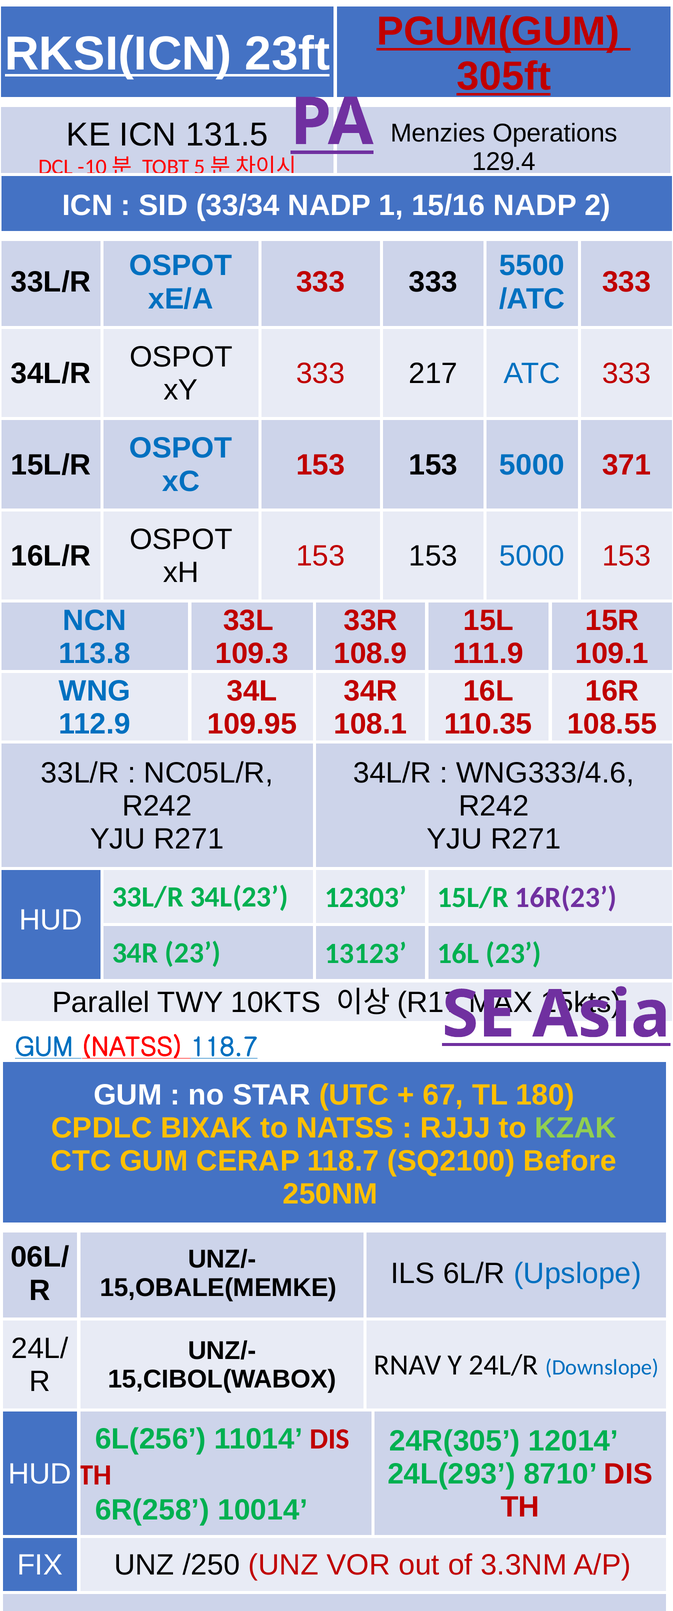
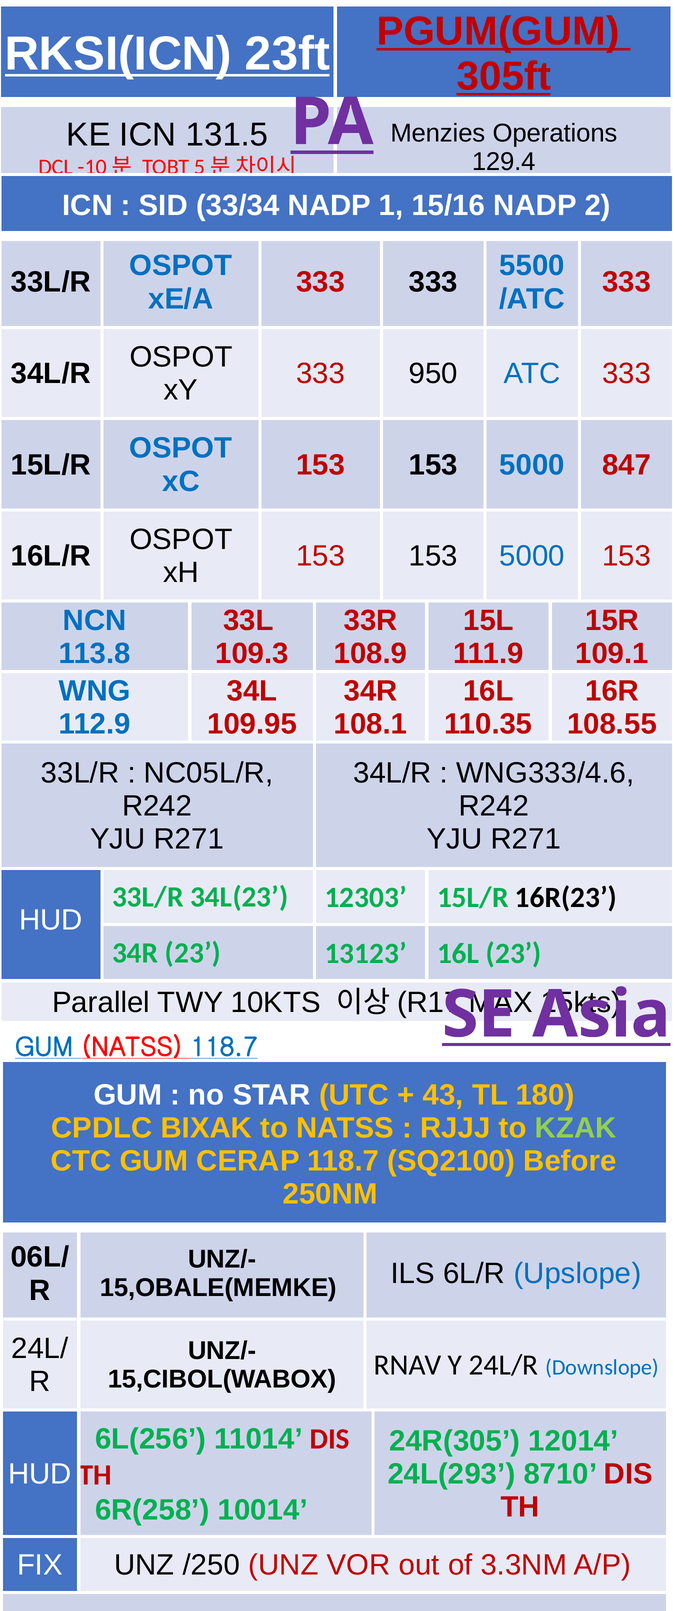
217: 217 -> 950 (433, 373)
371: 371 -> 847 (627, 465)
16R(23 colour: purple -> black (566, 897)
67: 67 -> 43 (443, 1094)
